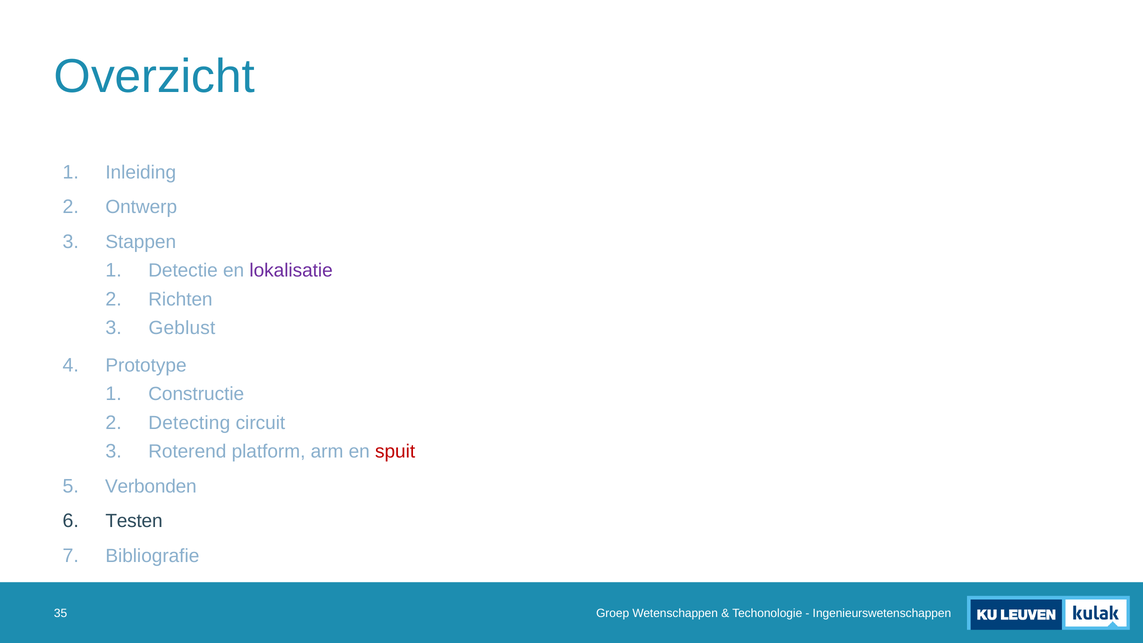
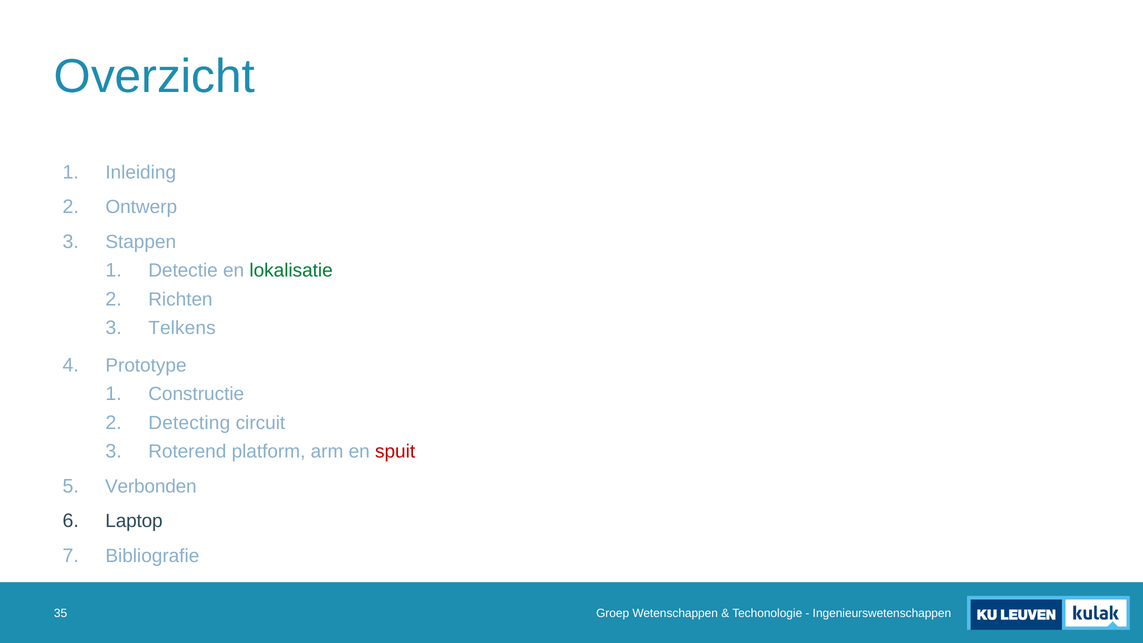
lokalisatie colour: purple -> green (291, 271)
Geblust: Geblust -> Telkens (182, 328)
Testen: Testen -> Laptop (134, 521)
